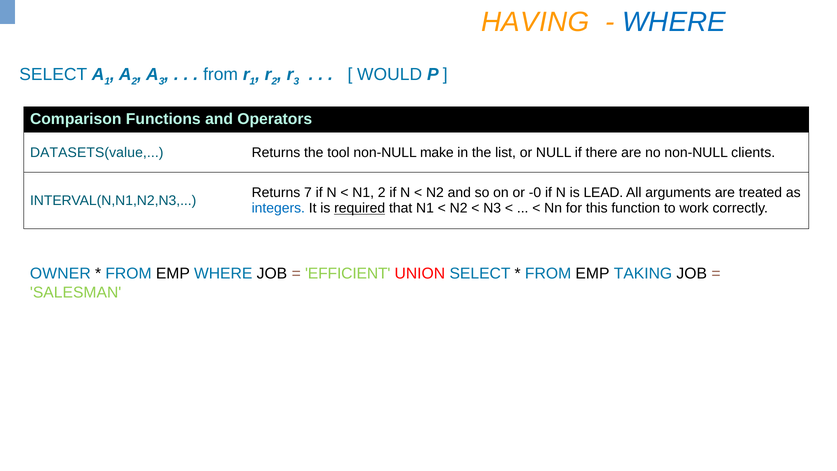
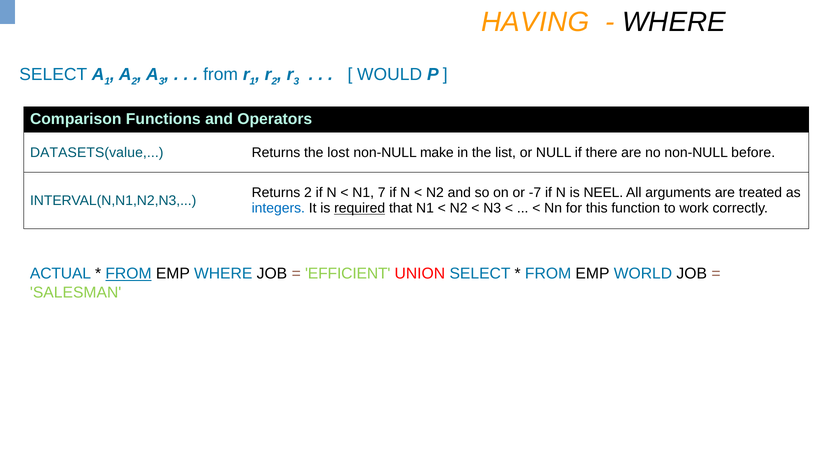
WHERE colour: blue -> black (674, 22)
tool: tool -> lost (338, 152)
clients: clients -> before (753, 152)
Returns 7: 7 -> 2 (308, 193)
N1 2: 2 -> 7 (382, 193)
-0: -0 -> -7 (535, 193)
LEAD: LEAD -> NEEL (603, 193)
OWNER: OWNER -> ACTUAL (61, 274)
FROM underline: none -> present (129, 274)
TAKING: TAKING -> WORLD (643, 274)
